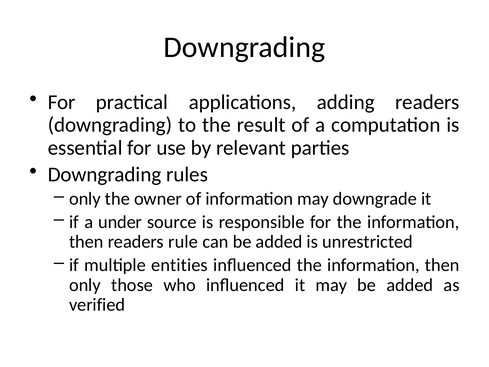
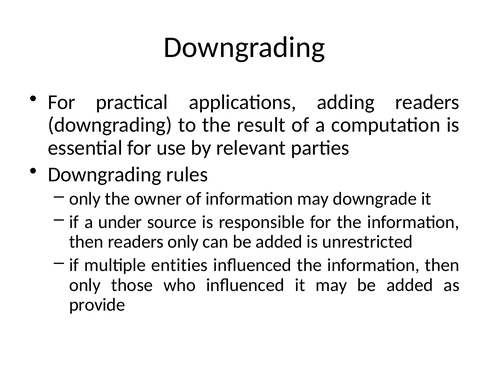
readers rule: rule -> only (183, 242)
verified: verified -> provide (97, 305)
